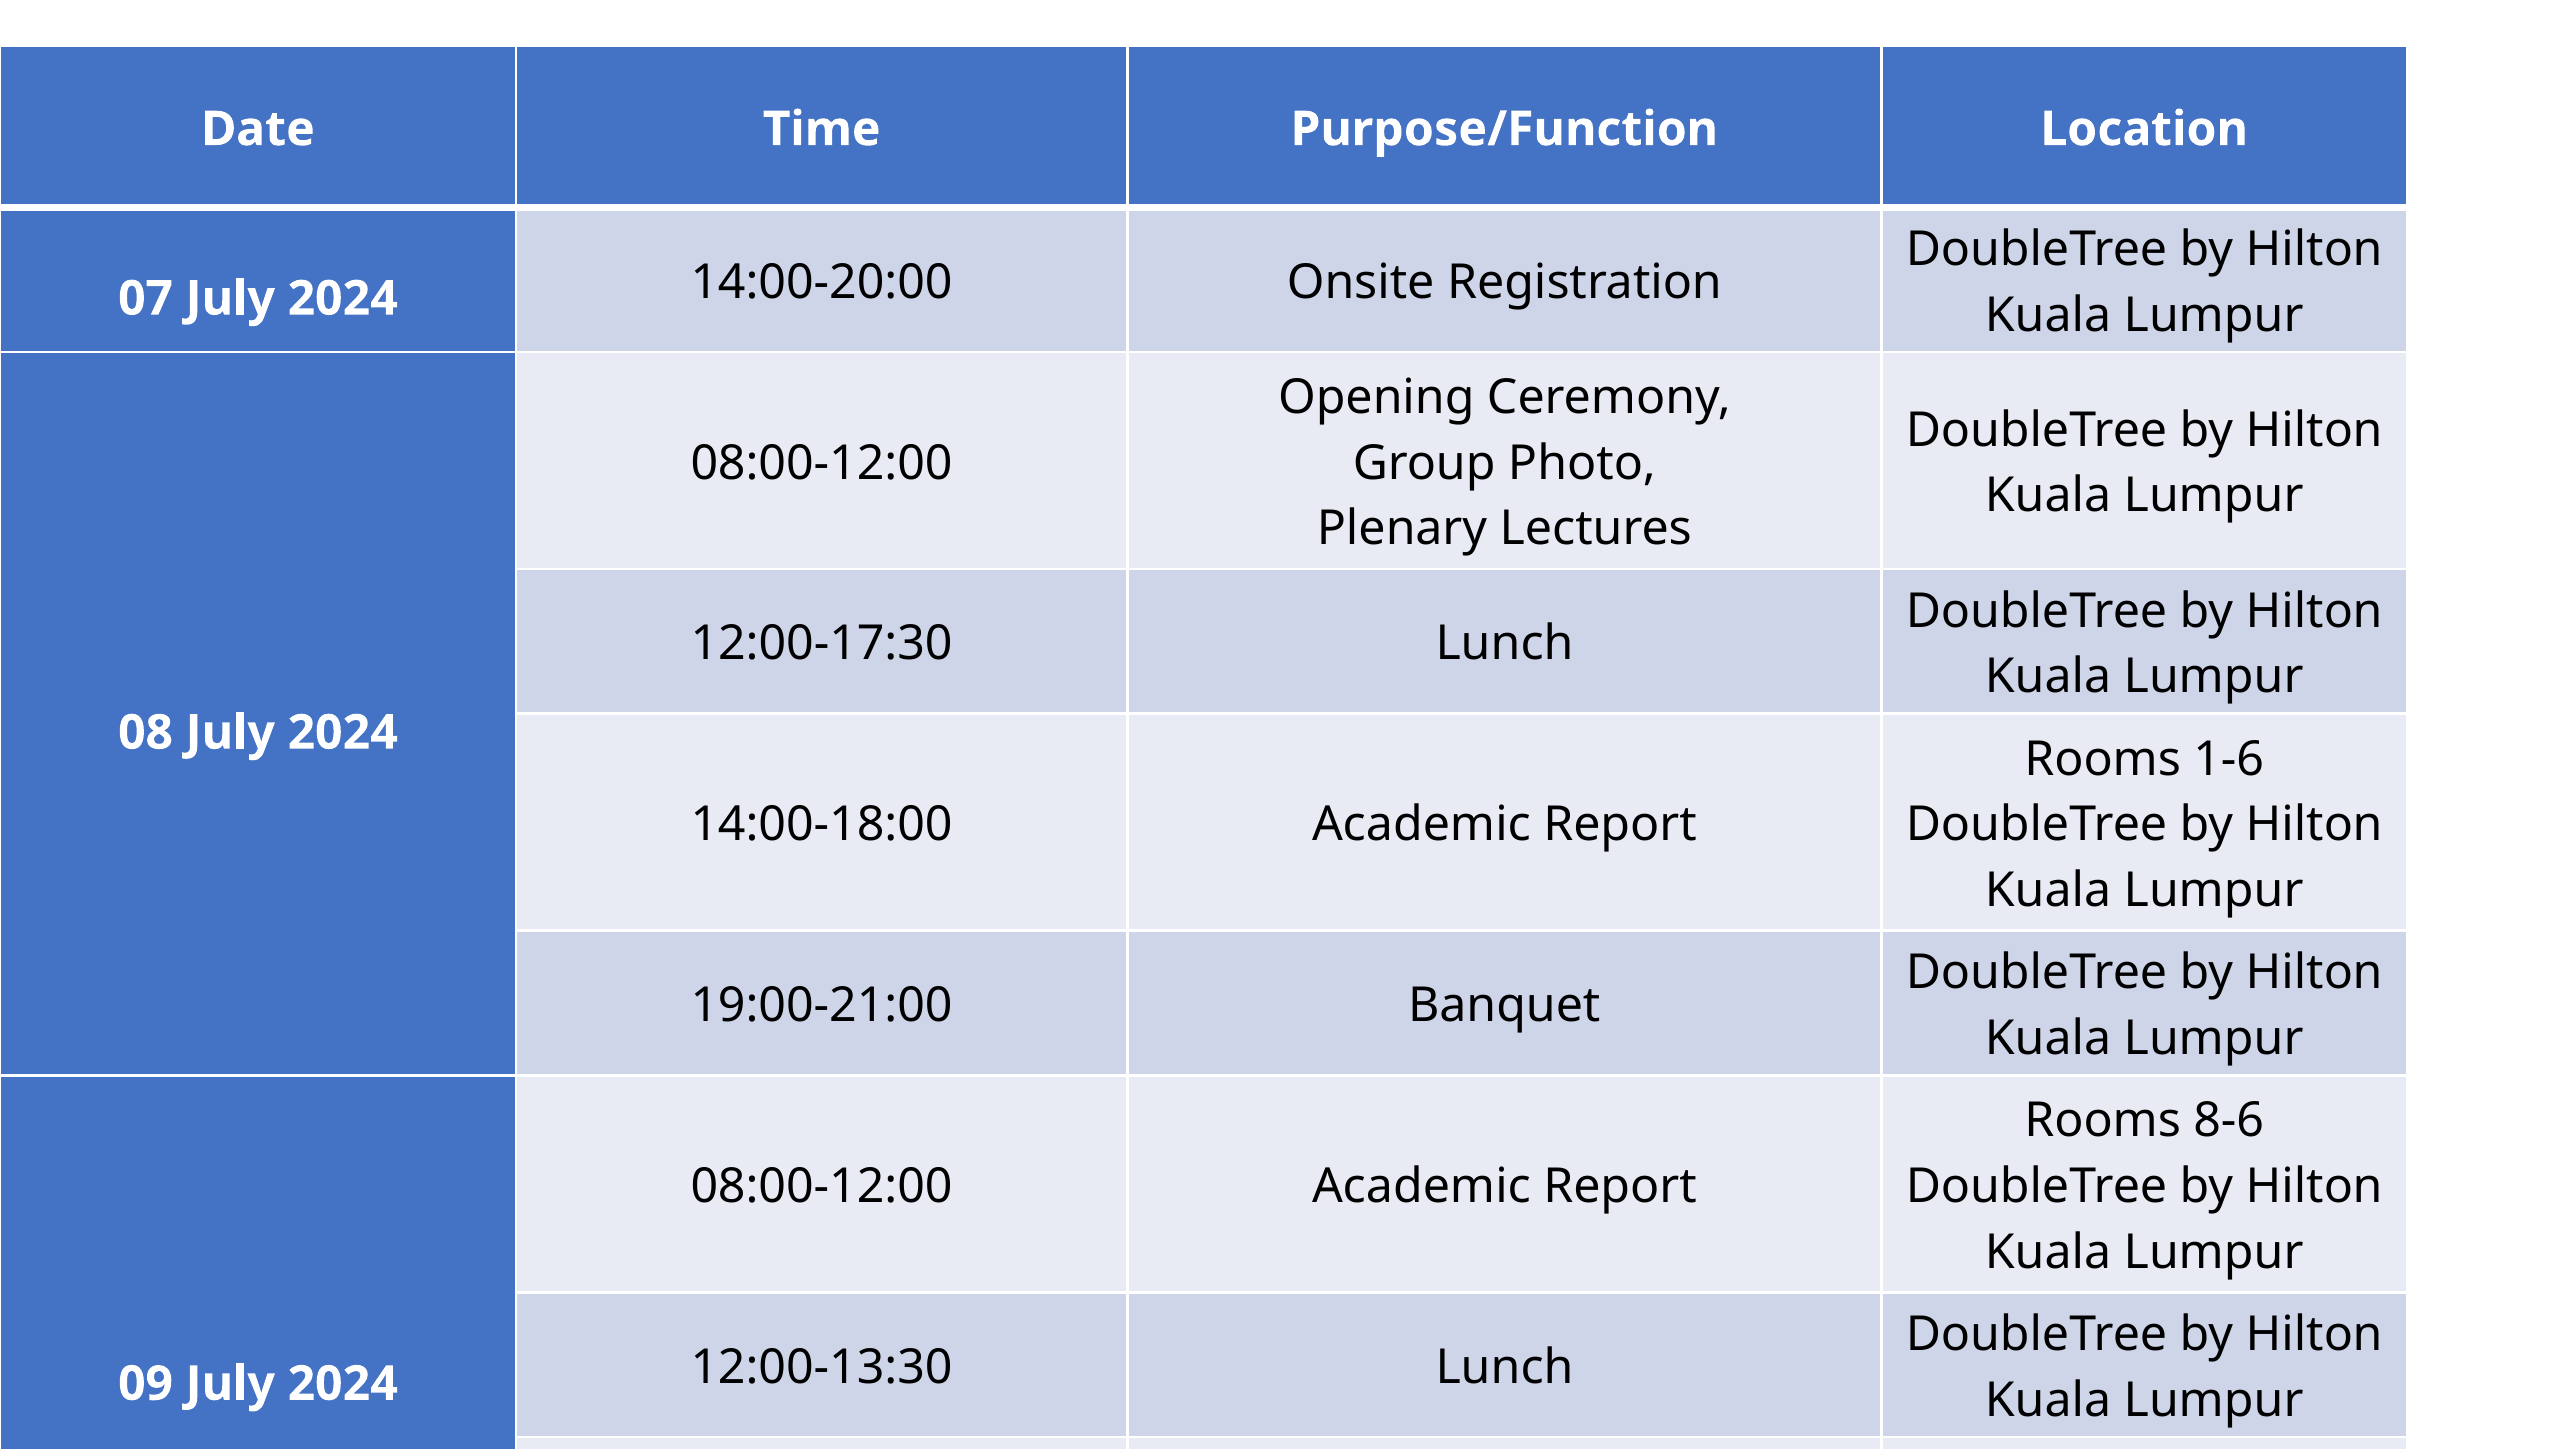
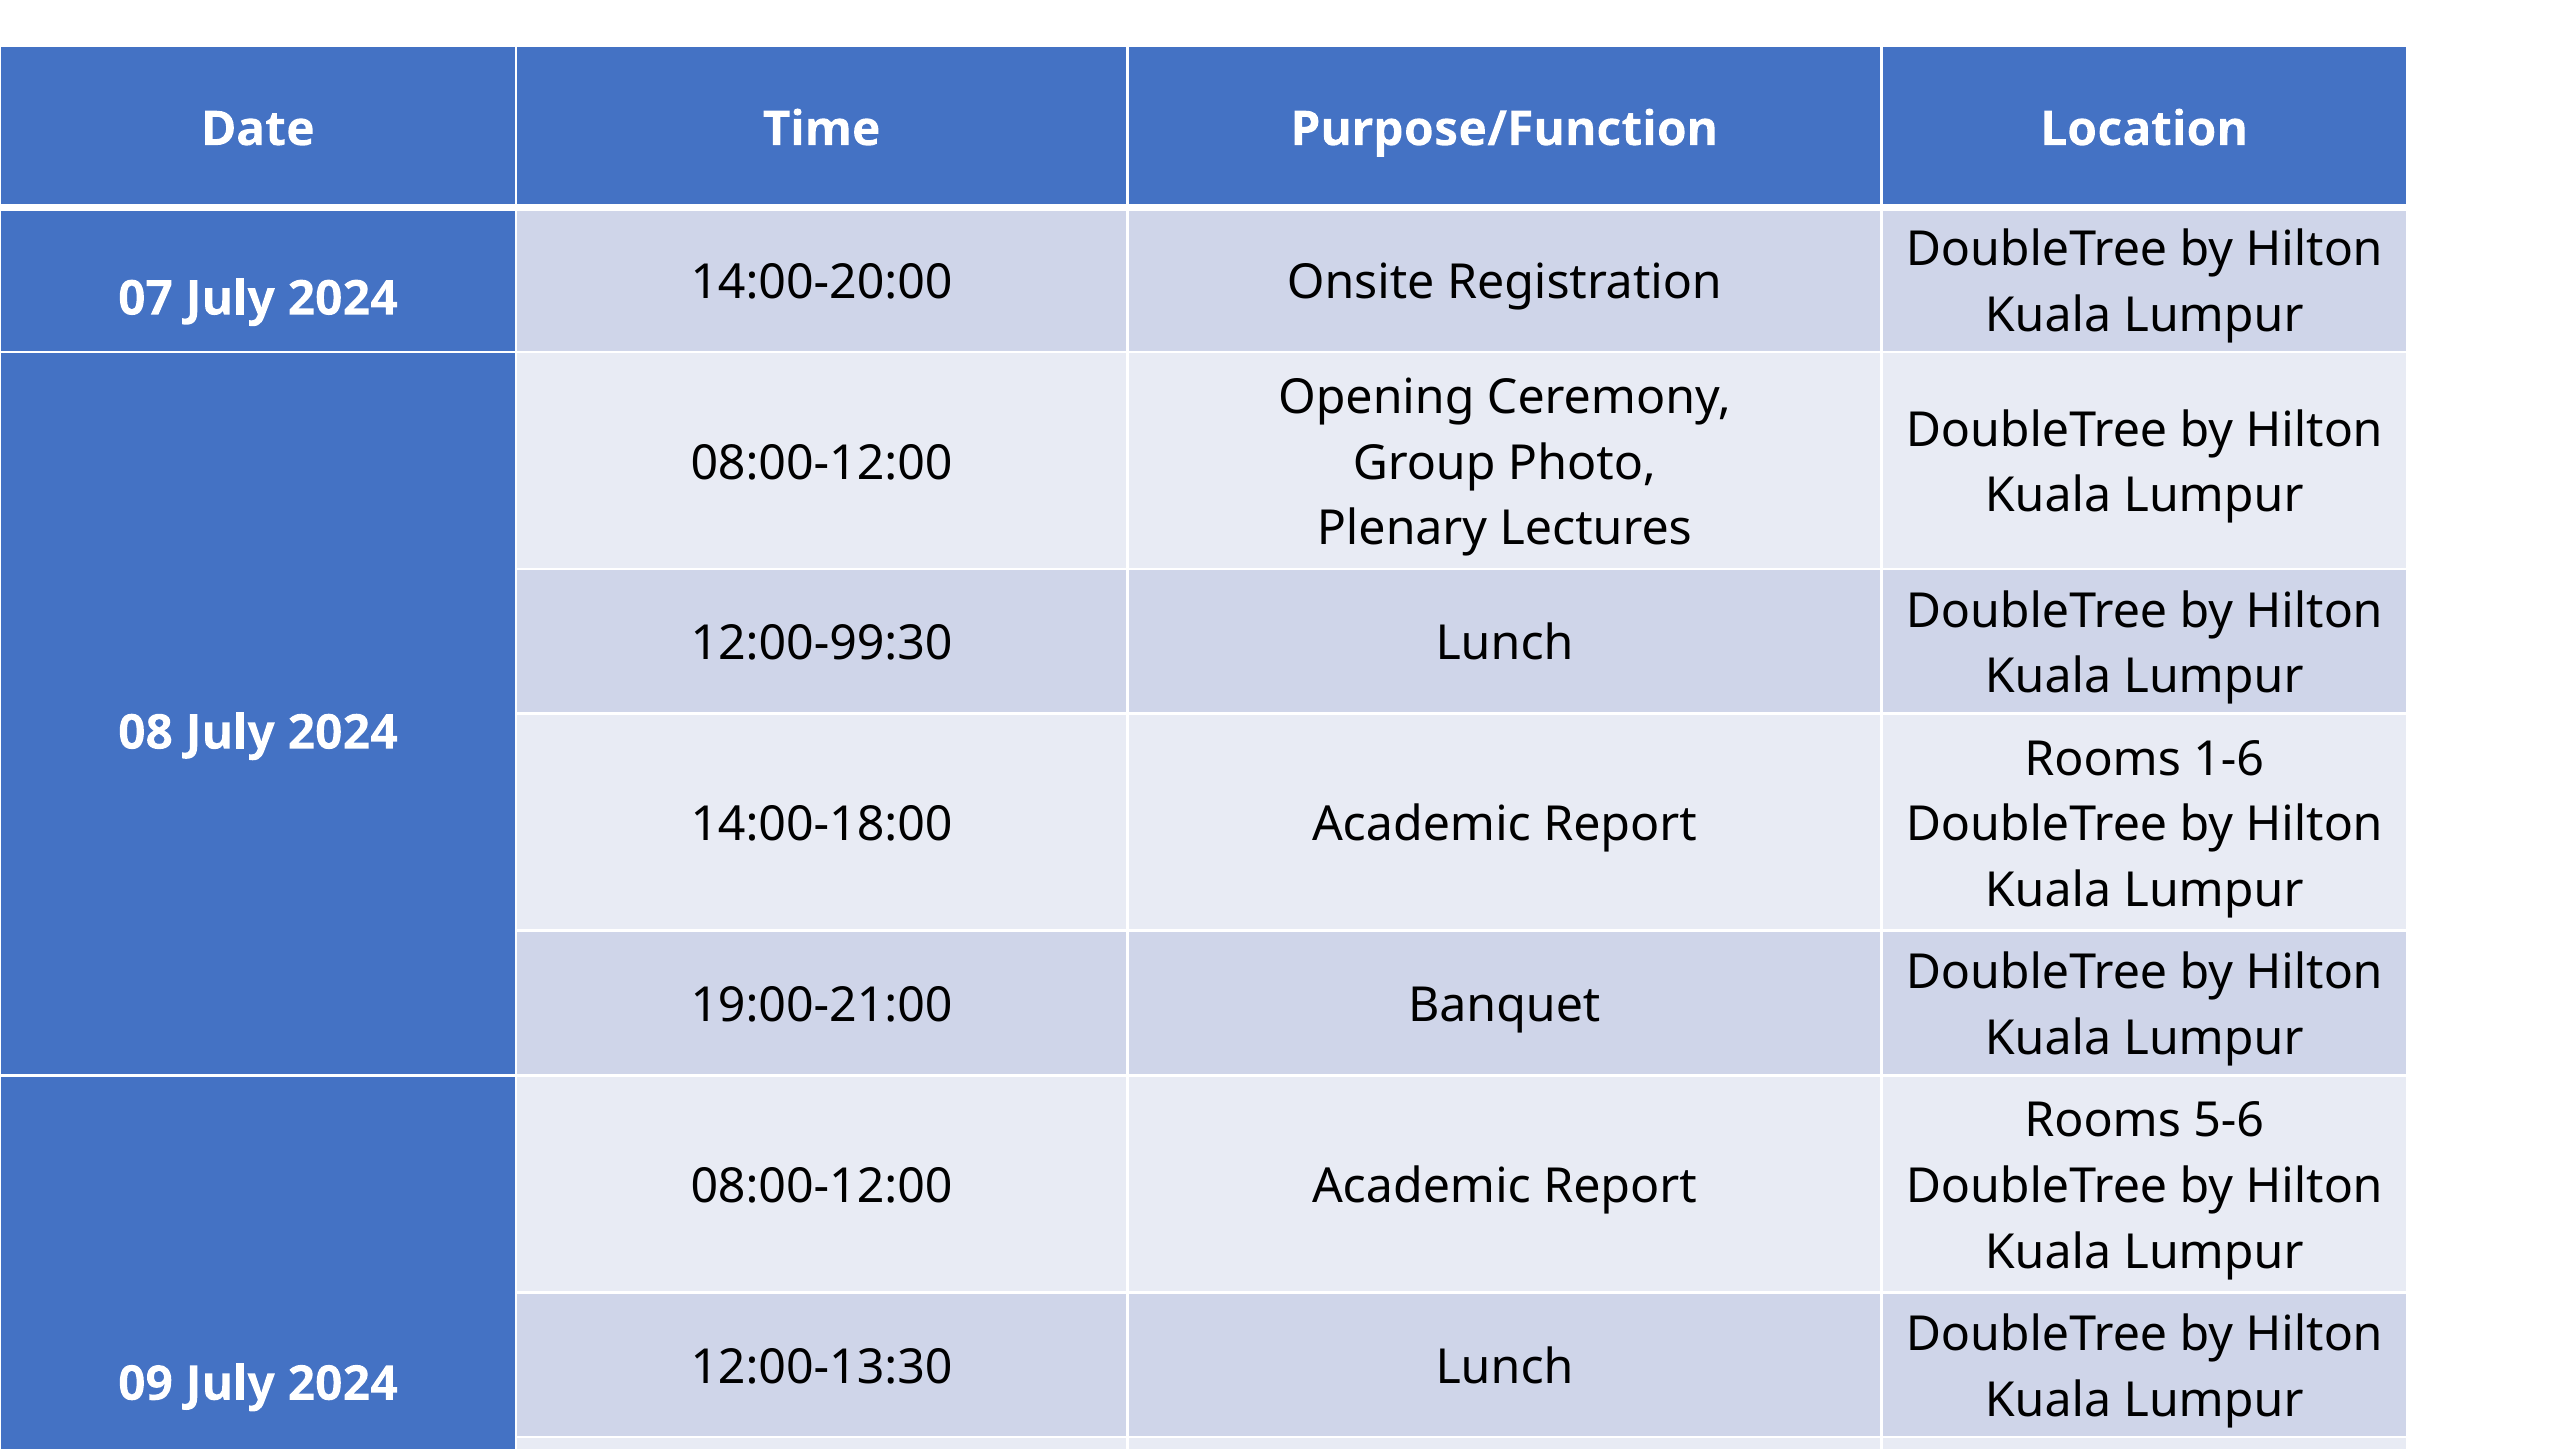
12:00-17:30: 12:00-17:30 -> 12:00-99:30 (822, 644)
8-6: 8-6 -> 5-6 (2229, 1121)
